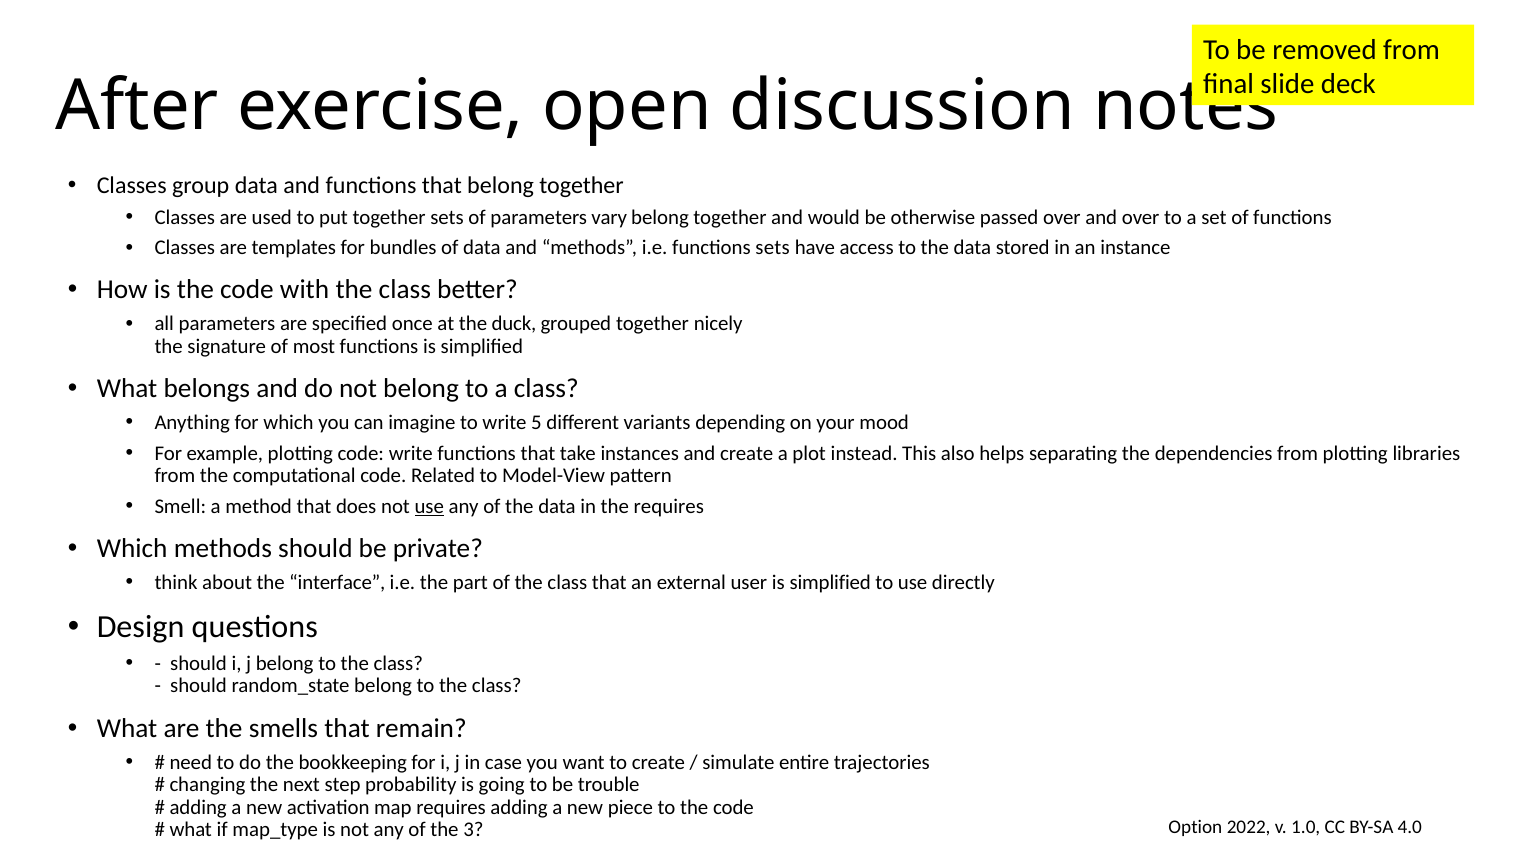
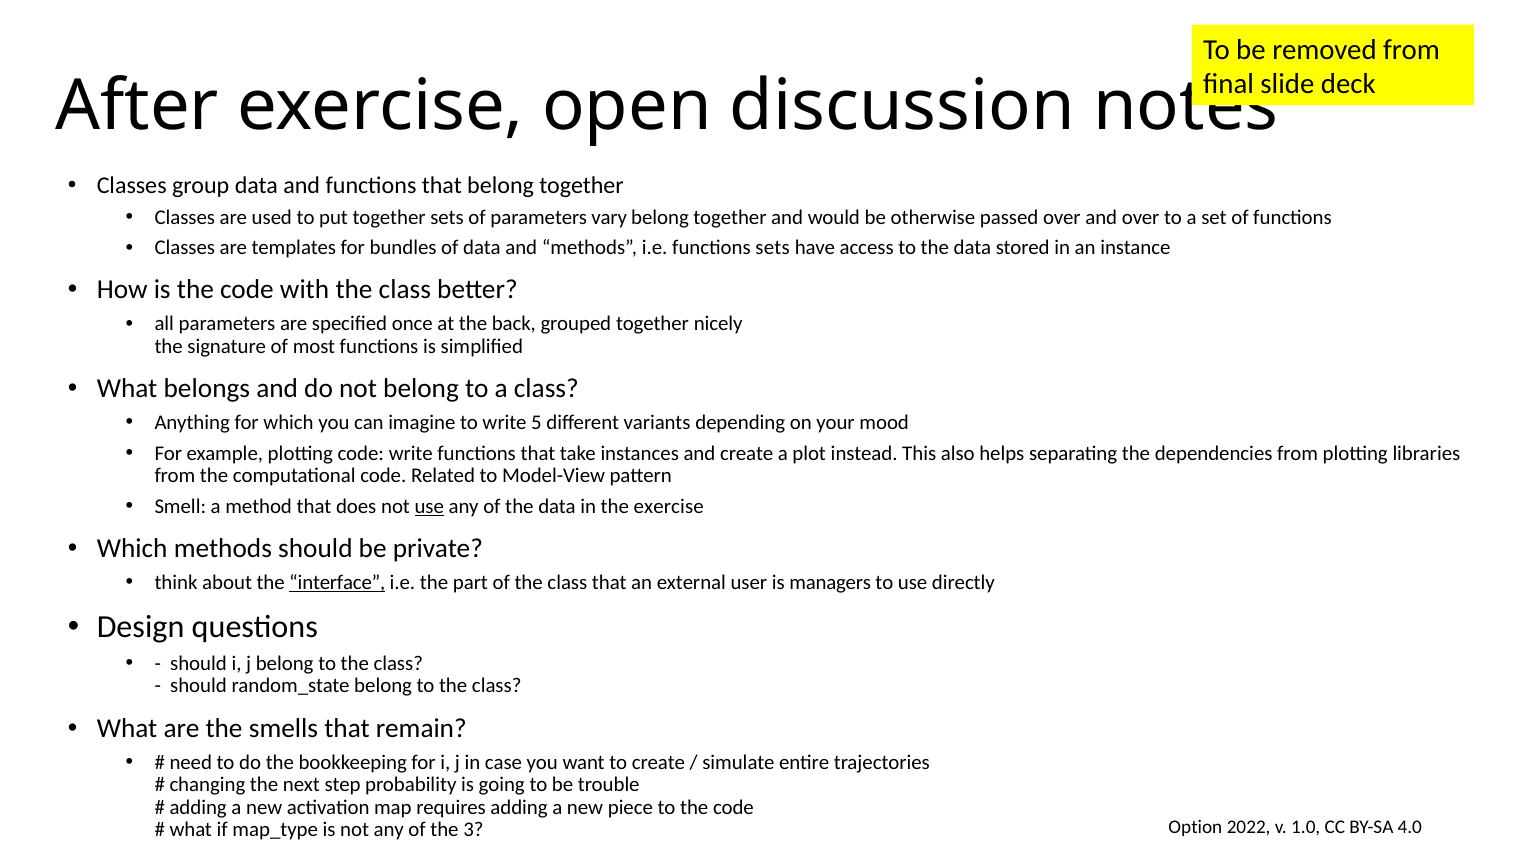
duck: duck -> back (514, 324)
the requires: requires -> exercise (669, 506)
interface underline: none -> present (337, 582)
user is simplified: simplified -> managers (830, 582)
